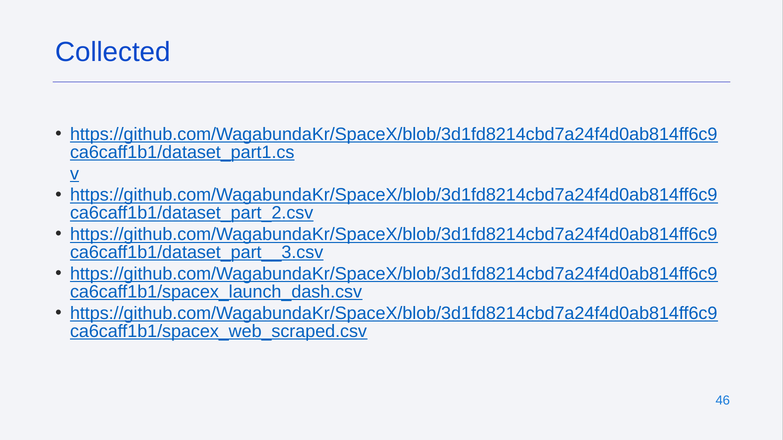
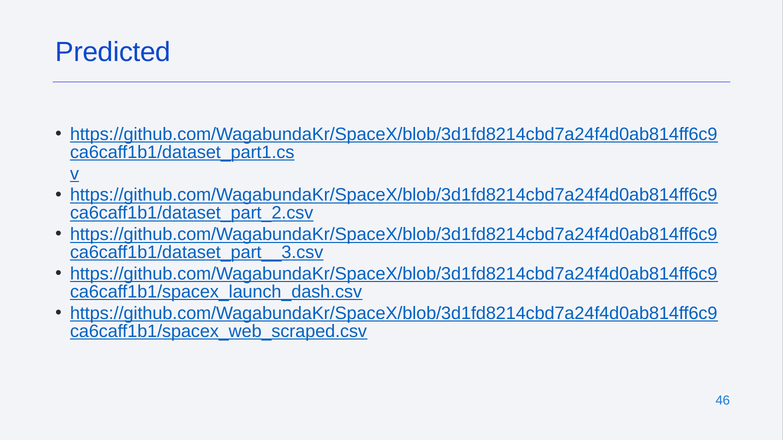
Collected: Collected -> Predicted (113, 52)
